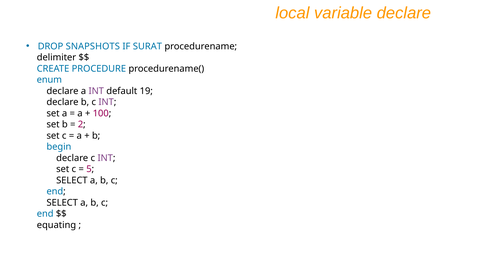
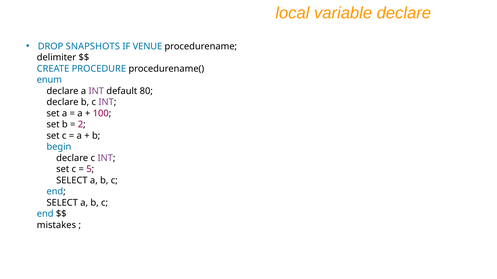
SURAT: SURAT -> VENUE (147, 46)
19: 19 -> 80 (146, 91)
equating: equating -> mistakes (56, 225)
